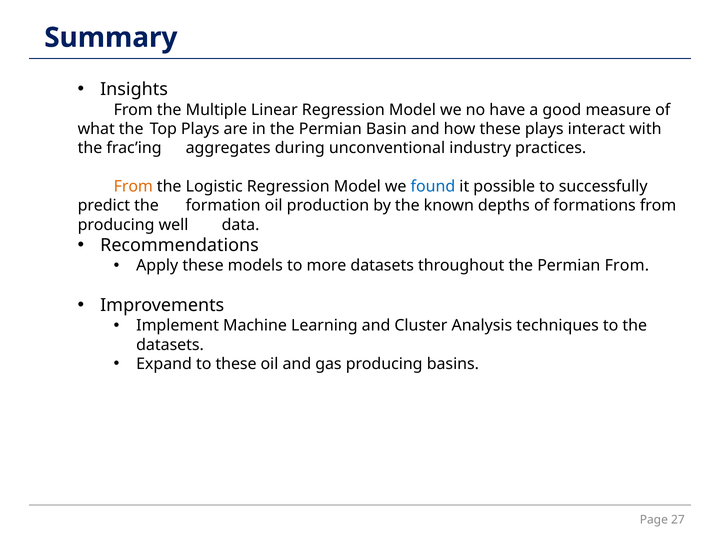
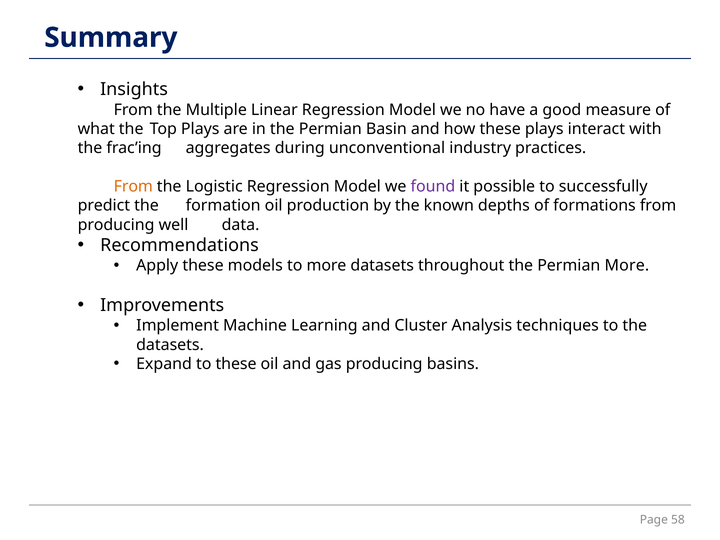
found colour: blue -> purple (433, 187)
Permian From: From -> More (627, 266)
27: 27 -> 58 (678, 520)
